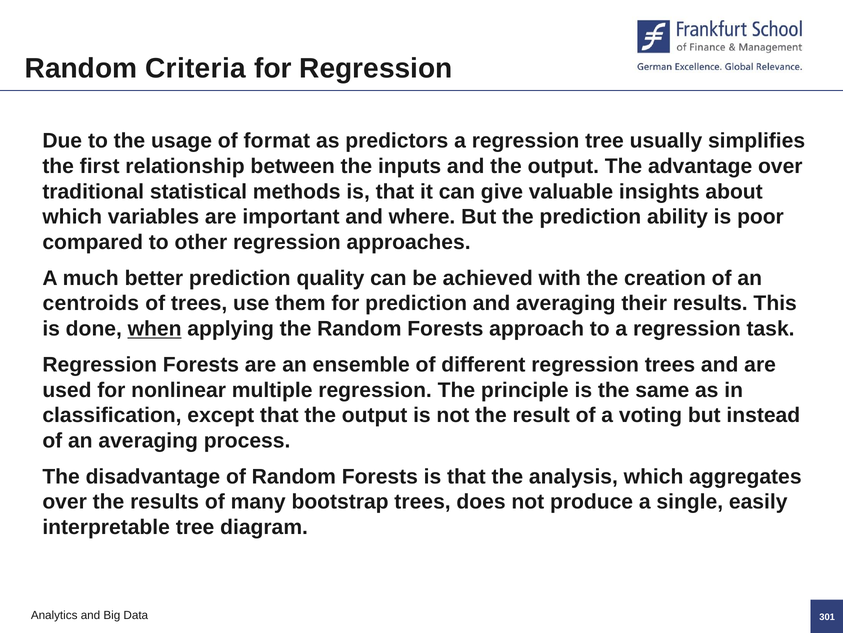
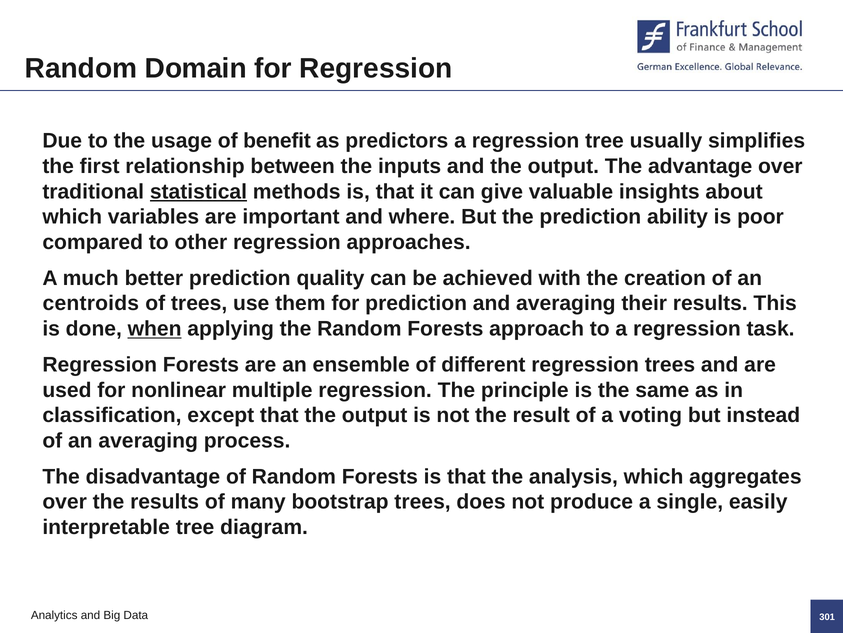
Criteria: Criteria -> Domain (196, 69)
format: format -> benefit (277, 141)
statistical underline: none -> present (198, 191)
